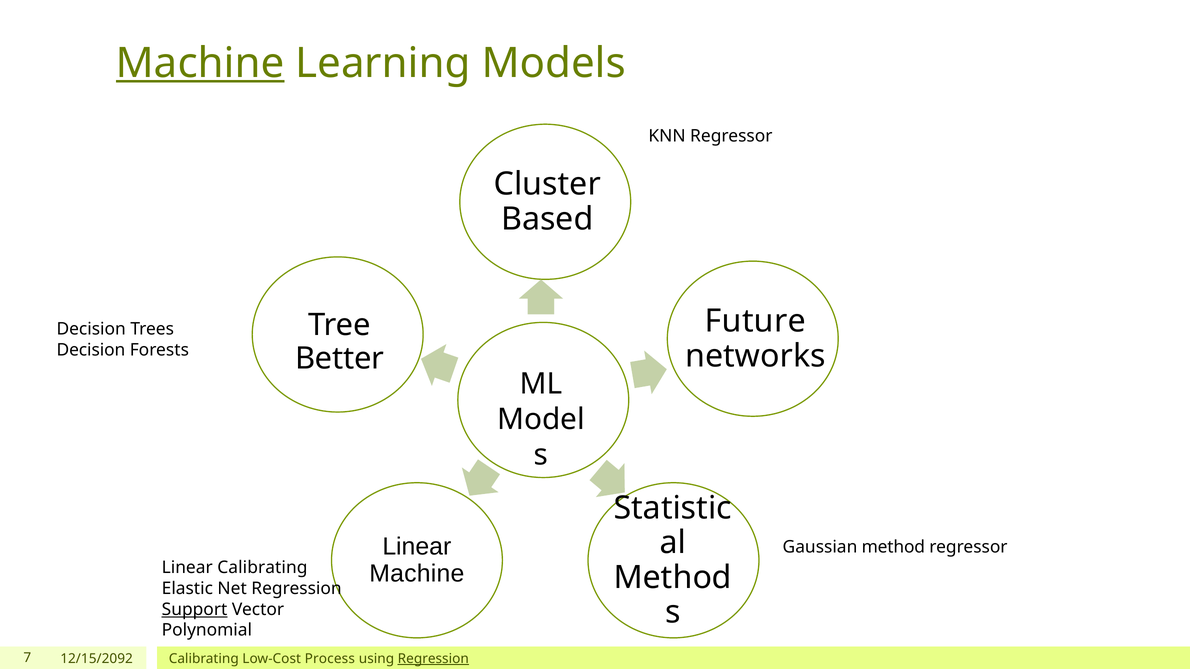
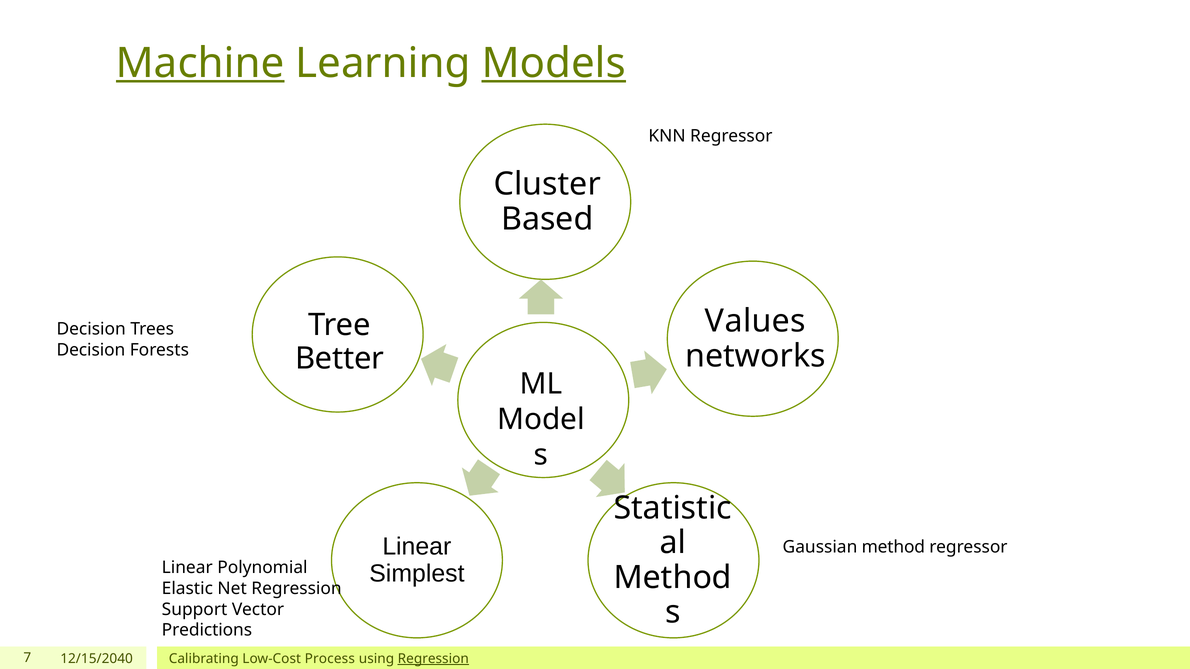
Models underline: none -> present (554, 63)
Future: Future -> Values (755, 321)
Machine: Machine -> Simplest (417, 574)
Linear Calibrating: Calibrating -> Polynomial (262, 568)
Support underline: present -> none (195, 610)
Polynomial: Polynomial -> Predictions (207, 631)
12/15/2092: 12/15/2092 -> 12/15/2040 (97, 659)
